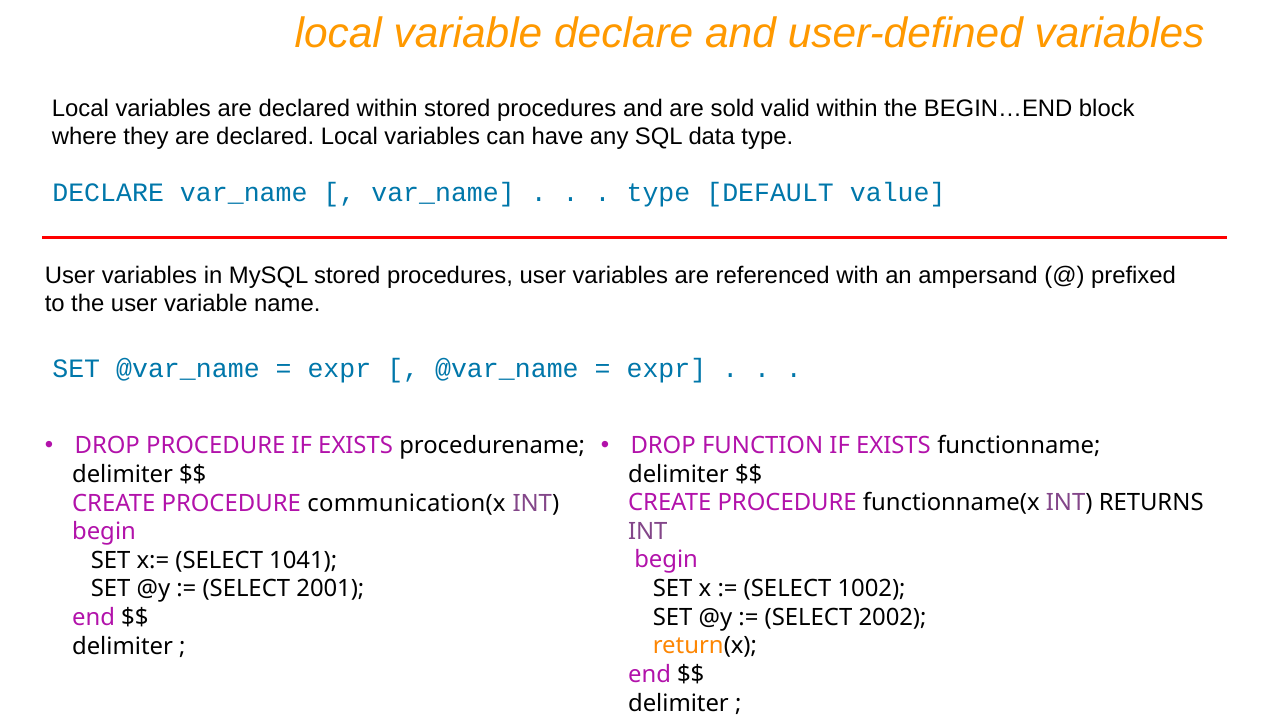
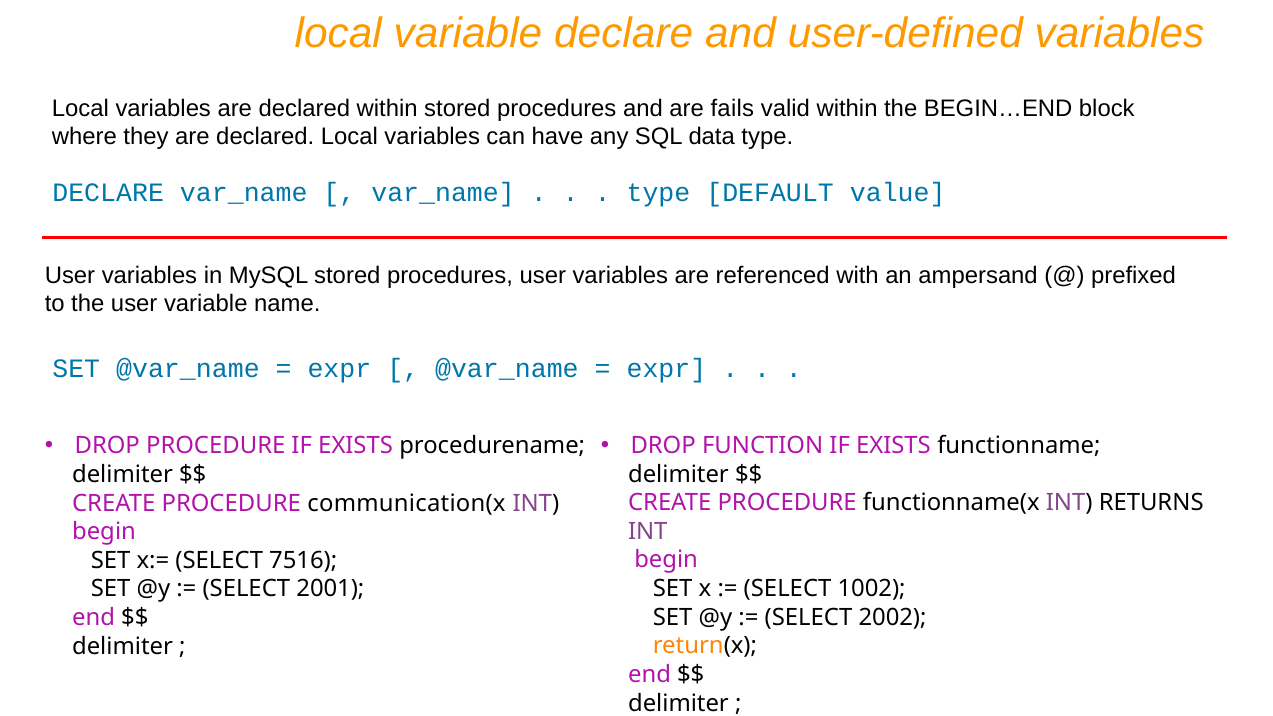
sold: sold -> fails (732, 108)
1041: 1041 -> 7516 (303, 560)
